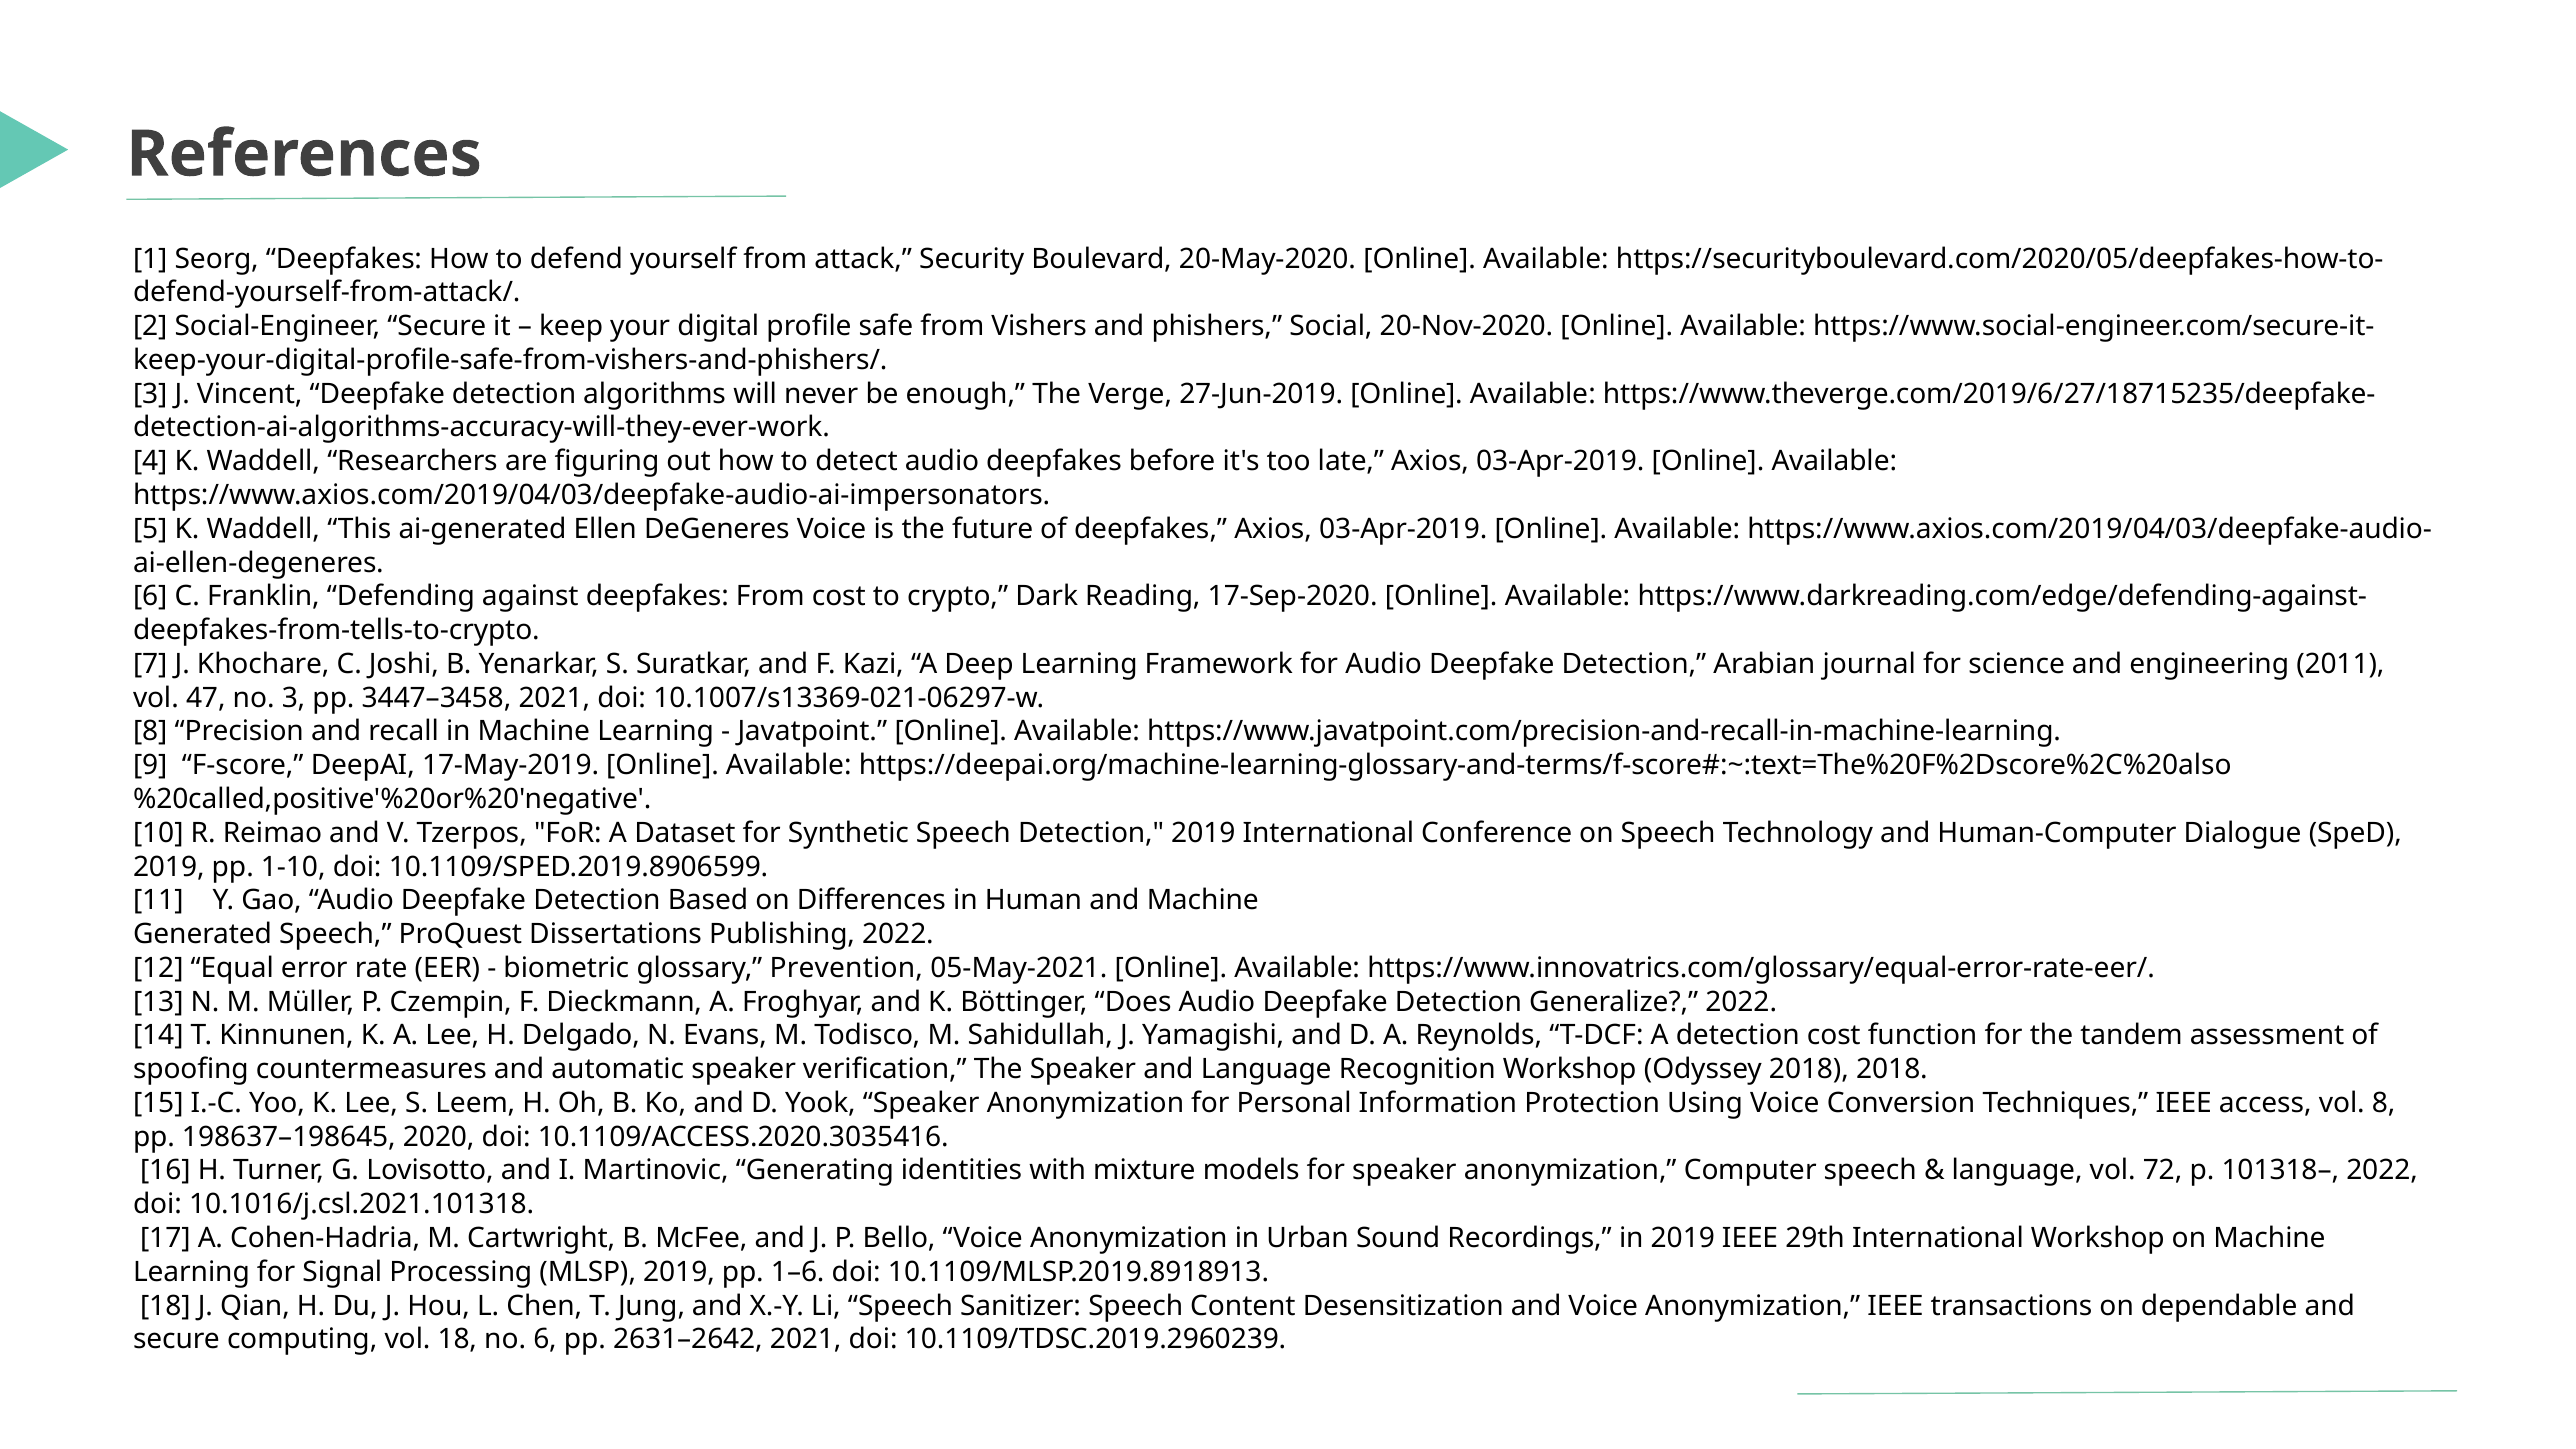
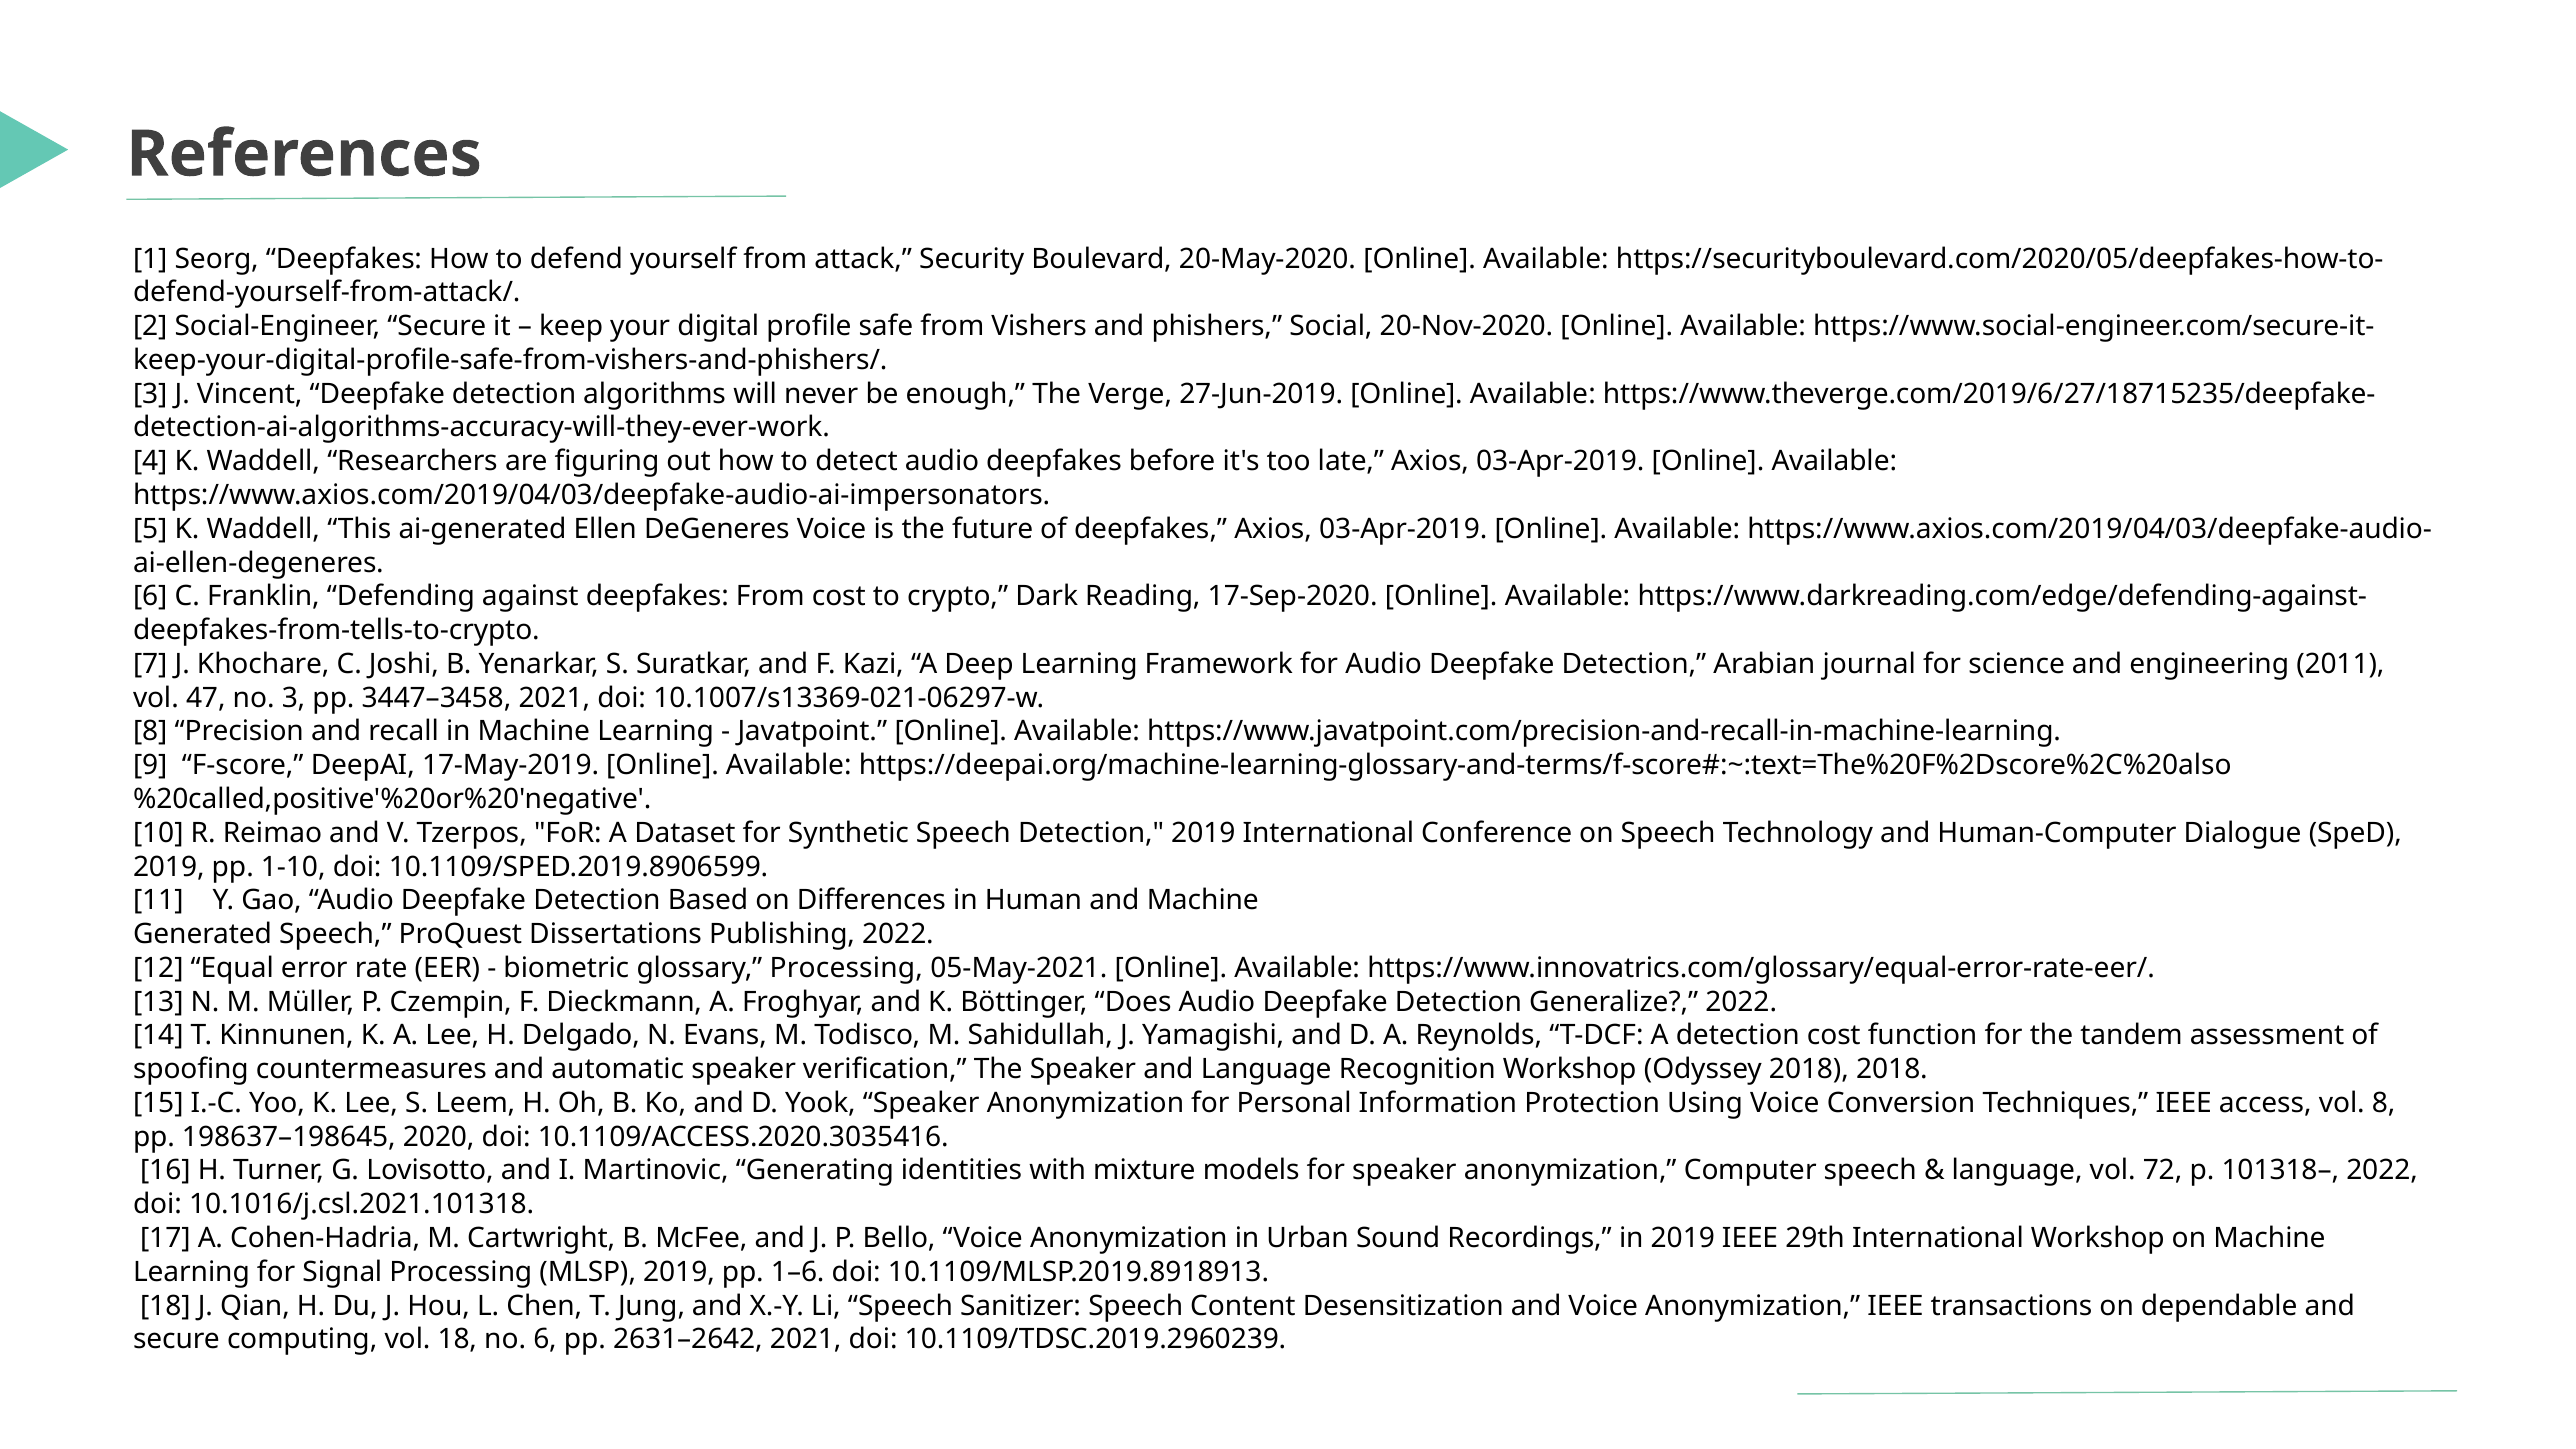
glossary Prevention: Prevention -> Processing (846, 968)
